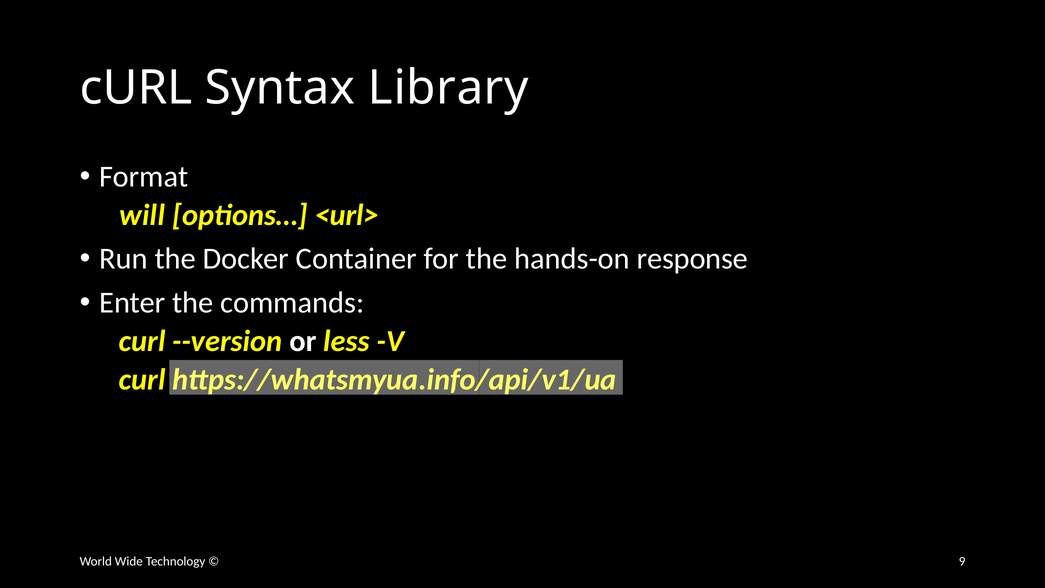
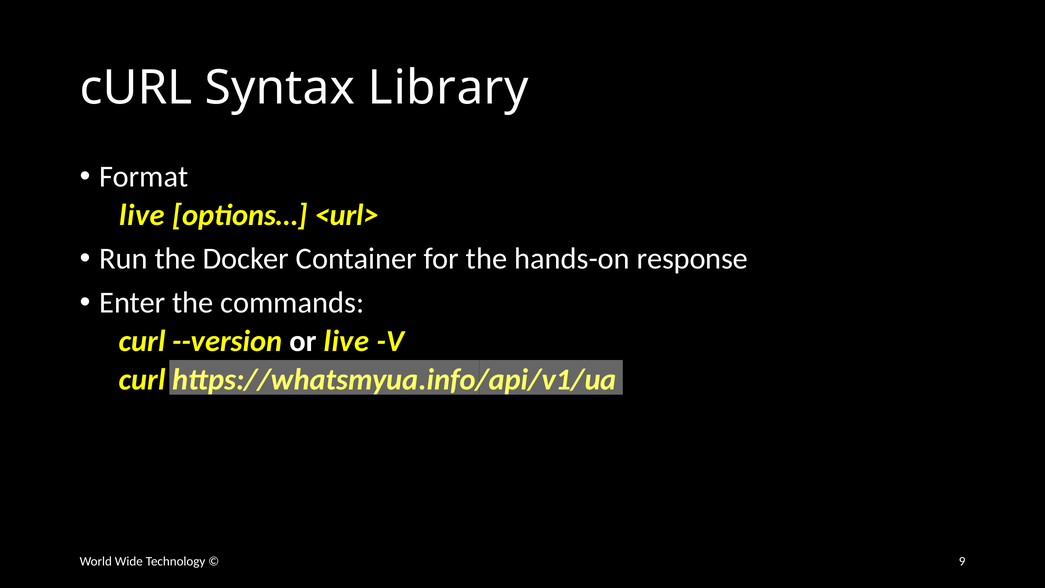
will: will -> live (142, 215)
or less: less -> live (346, 341)
